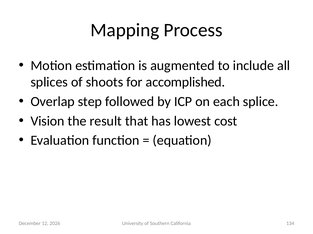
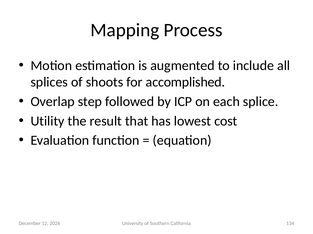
Vision: Vision -> Utility (47, 121)
